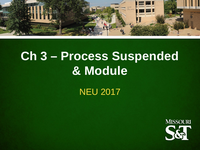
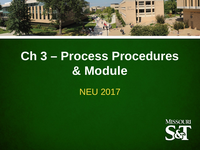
Suspended: Suspended -> Procedures (145, 56)
